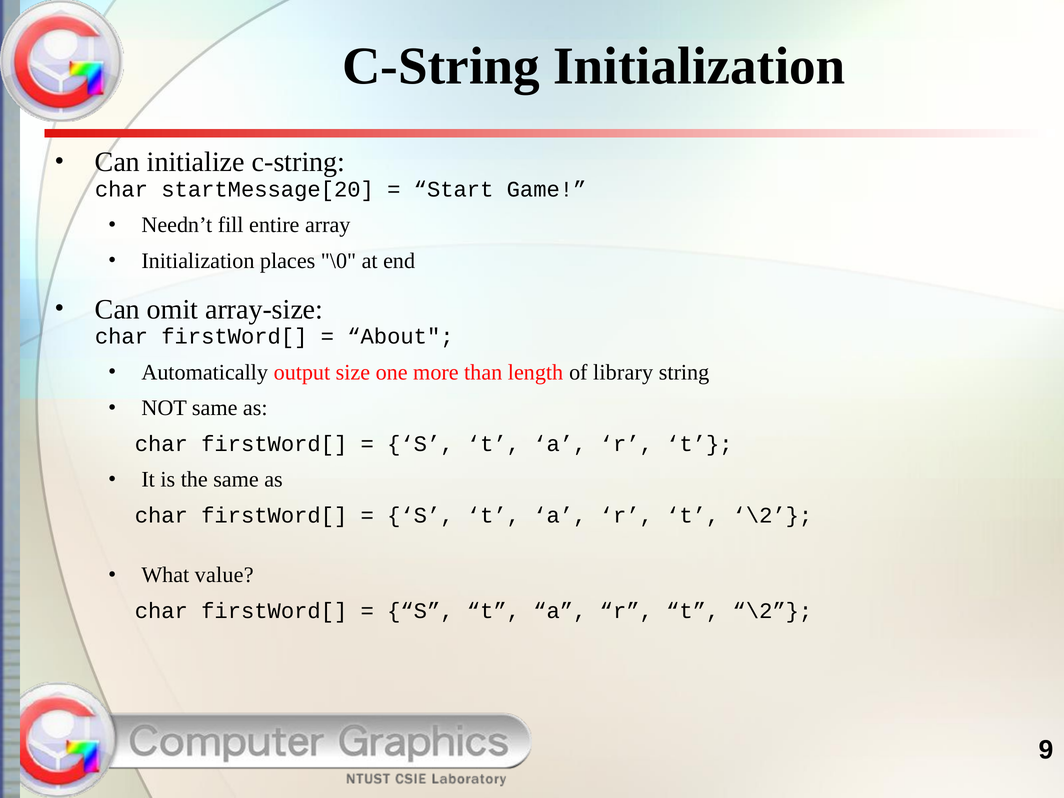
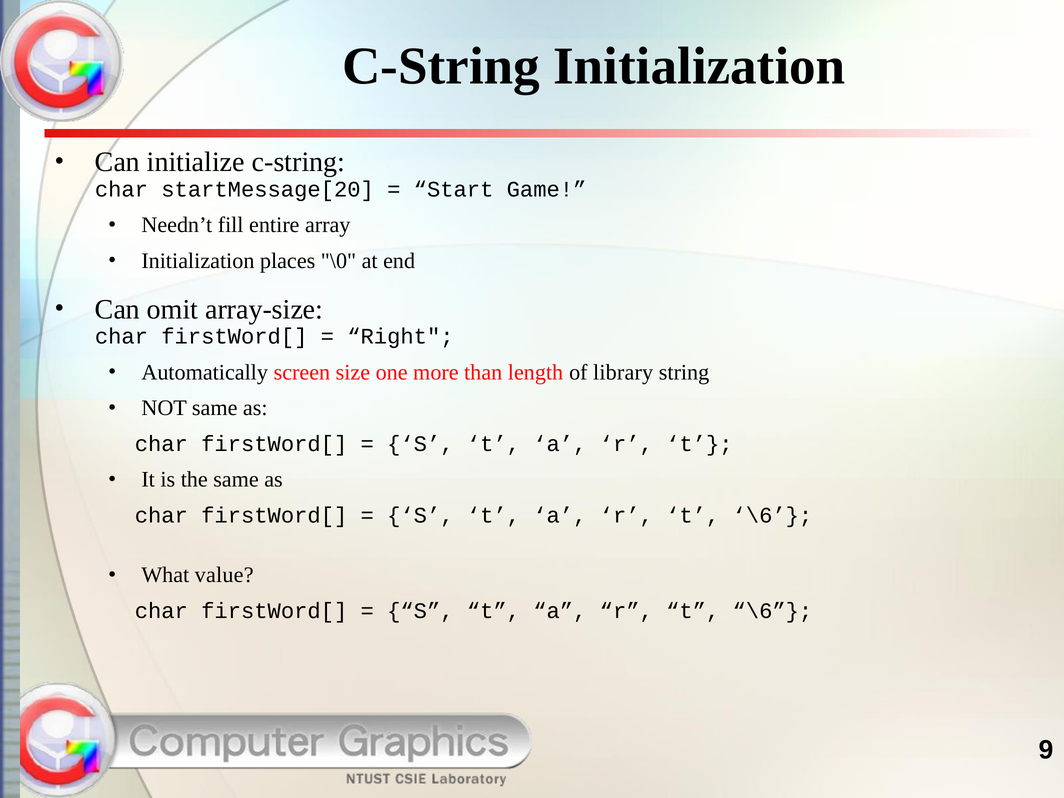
About: About -> Right (400, 336)
output: output -> screen (302, 372)
\2: \2 -> \6 (772, 515)
\2: \2 -> \6 (772, 611)
